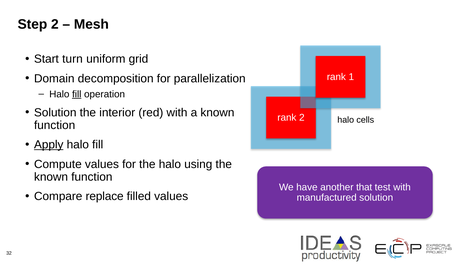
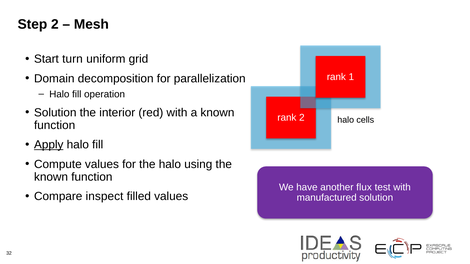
fill underline: present -> none (77, 94)
that: that -> flux (364, 187)
replace: replace -> inspect (105, 197)
